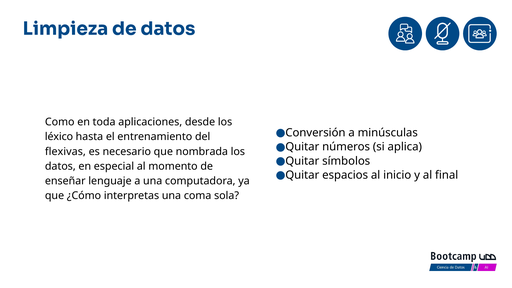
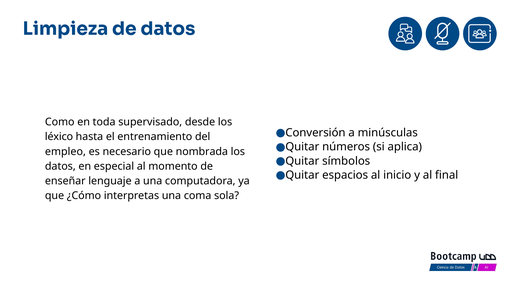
aplicaciones: aplicaciones -> supervisado (150, 122)
flexivas: flexivas -> empleo (65, 151)
